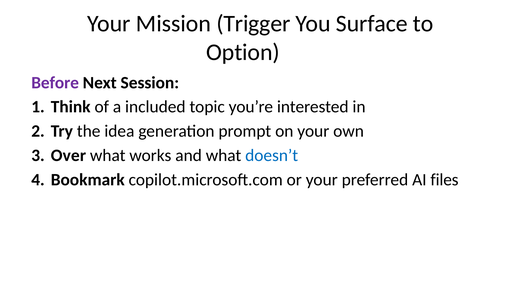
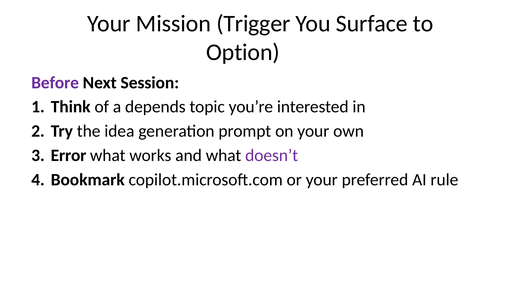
included: included -> depends (155, 107)
Over: Over -> Error (69, 156)
doesn’t colour: blue -> purple (272, 156)
files: files -> rule (444, 180)
